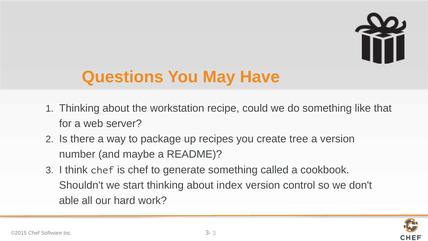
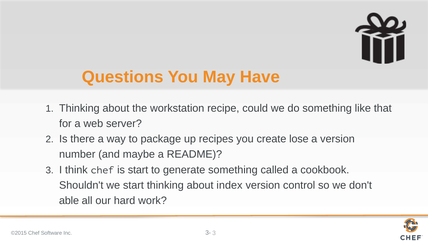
tree: tree -> lose (299, 139)
is chef: chef -> start (138, 170)
